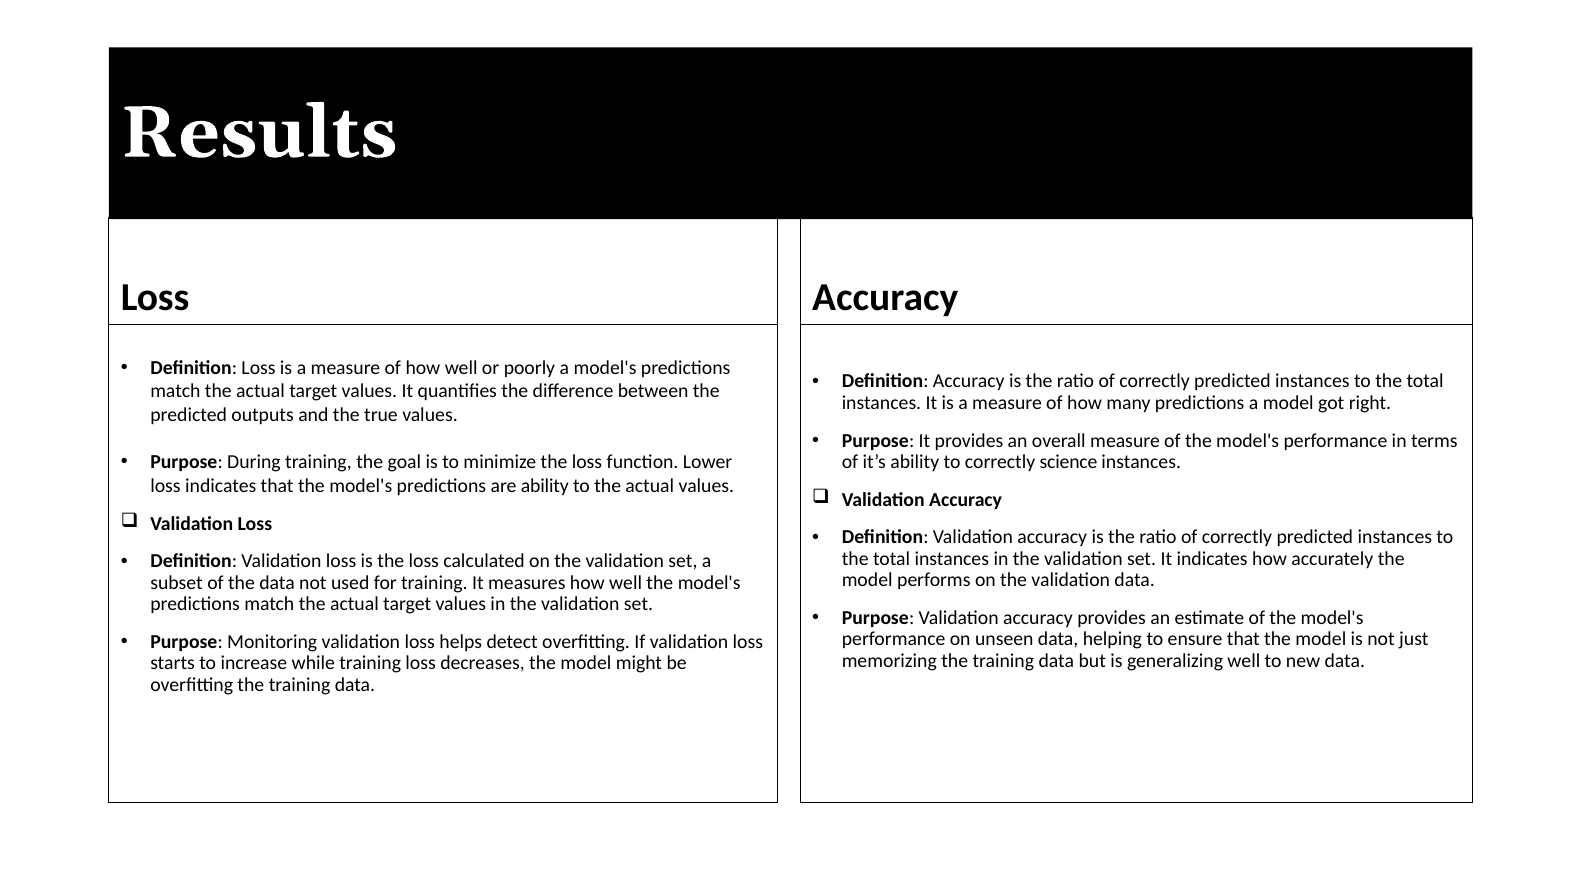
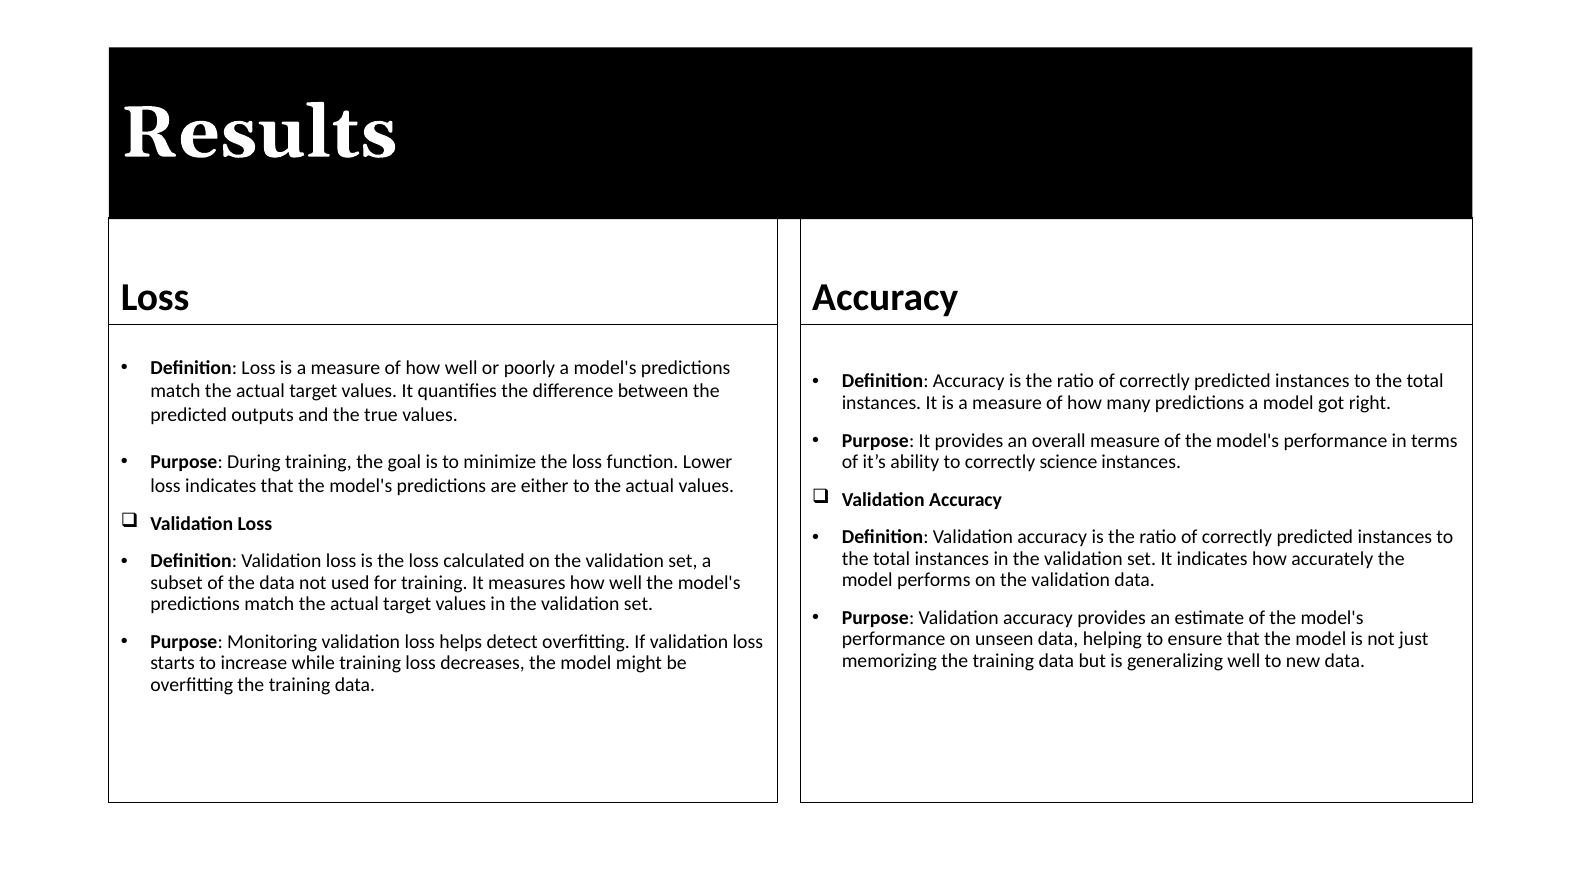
are ability: ability -> either (545, 486)
